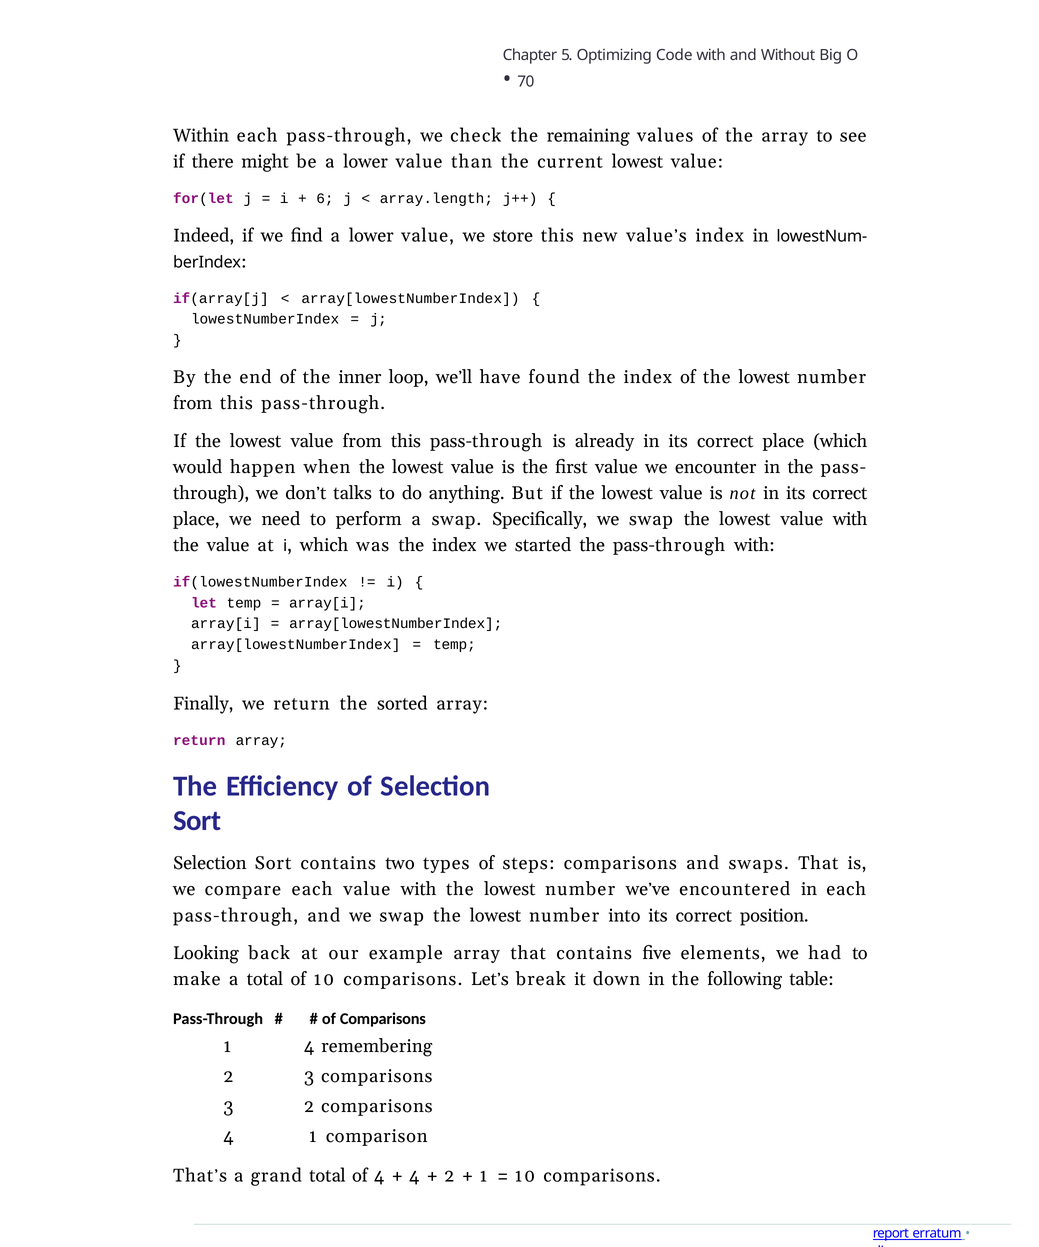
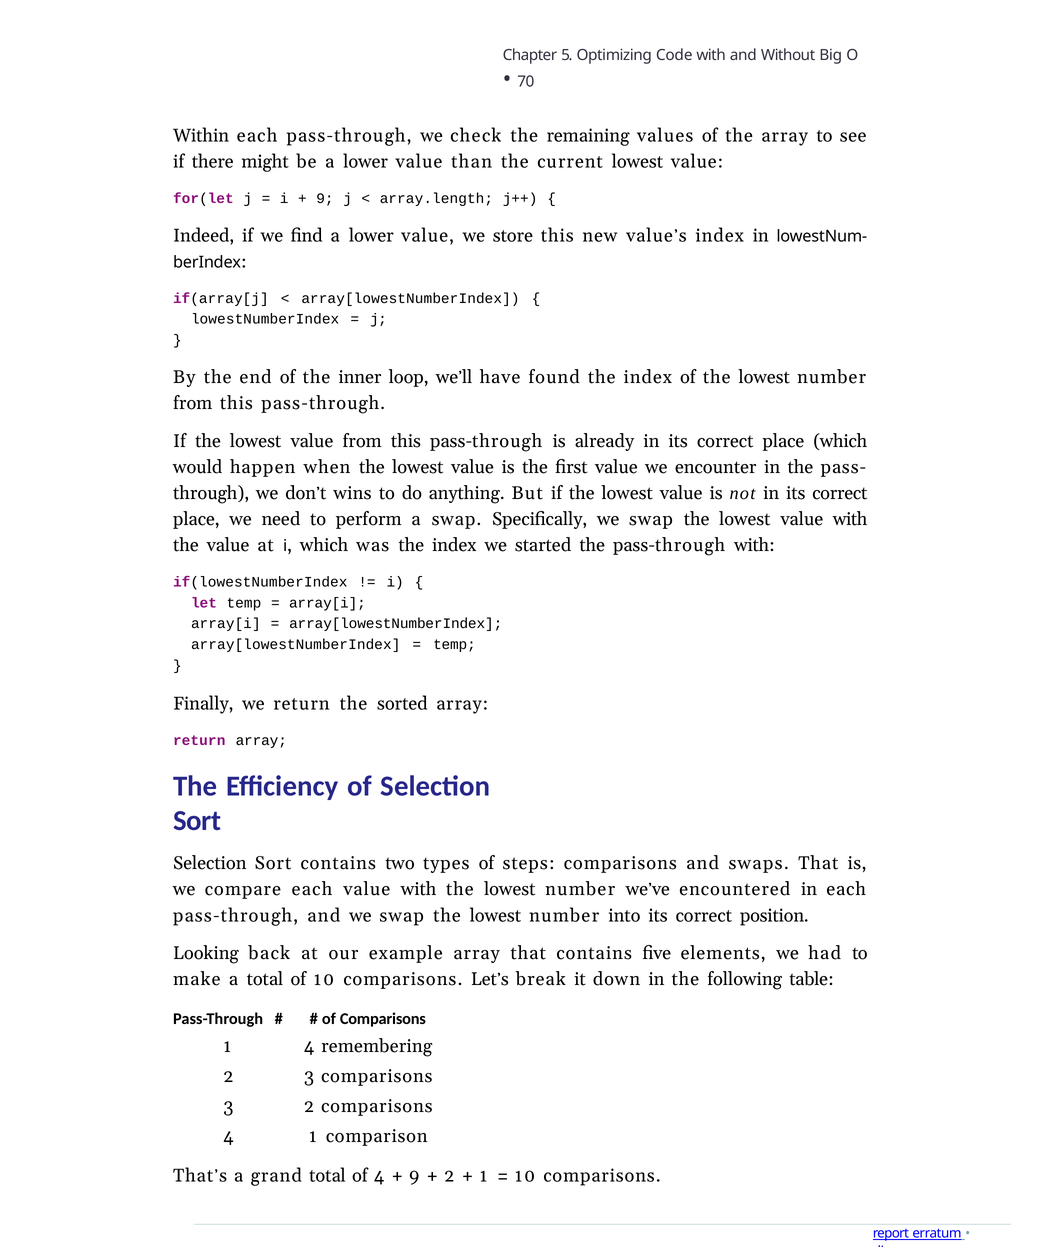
6: 6 -> 9 (325, 198)
talks: talks -> wins (353, 493)
4: 4 -> 9 (414, 1176)
